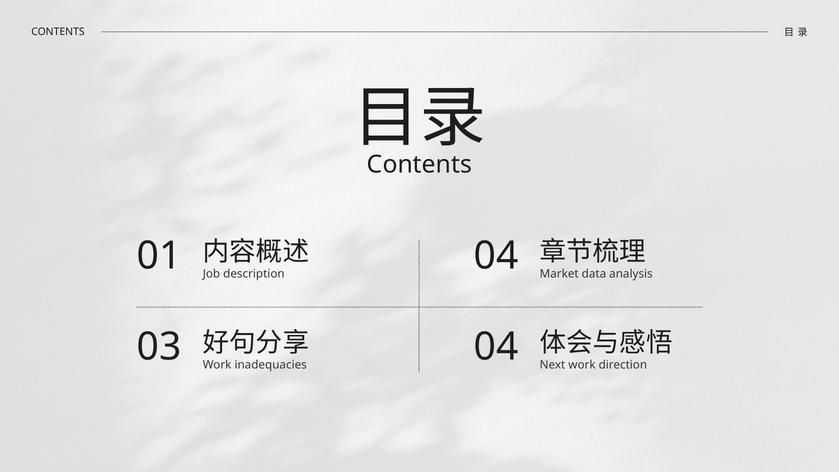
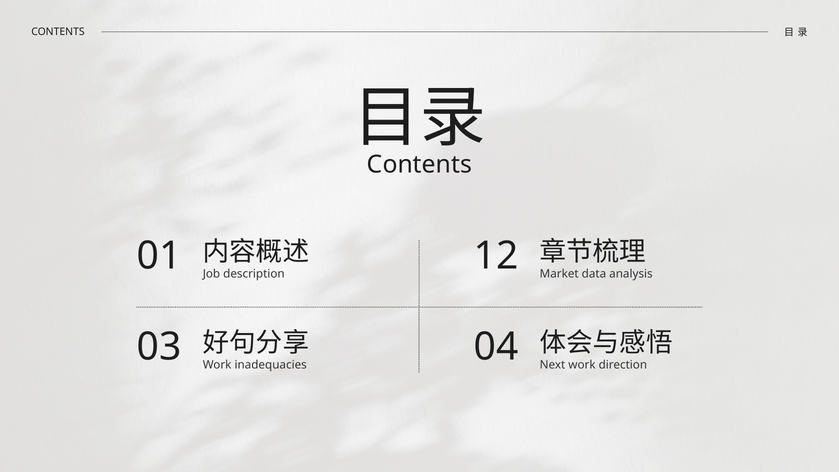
01 04: 04 -> 12 (496, 256)
